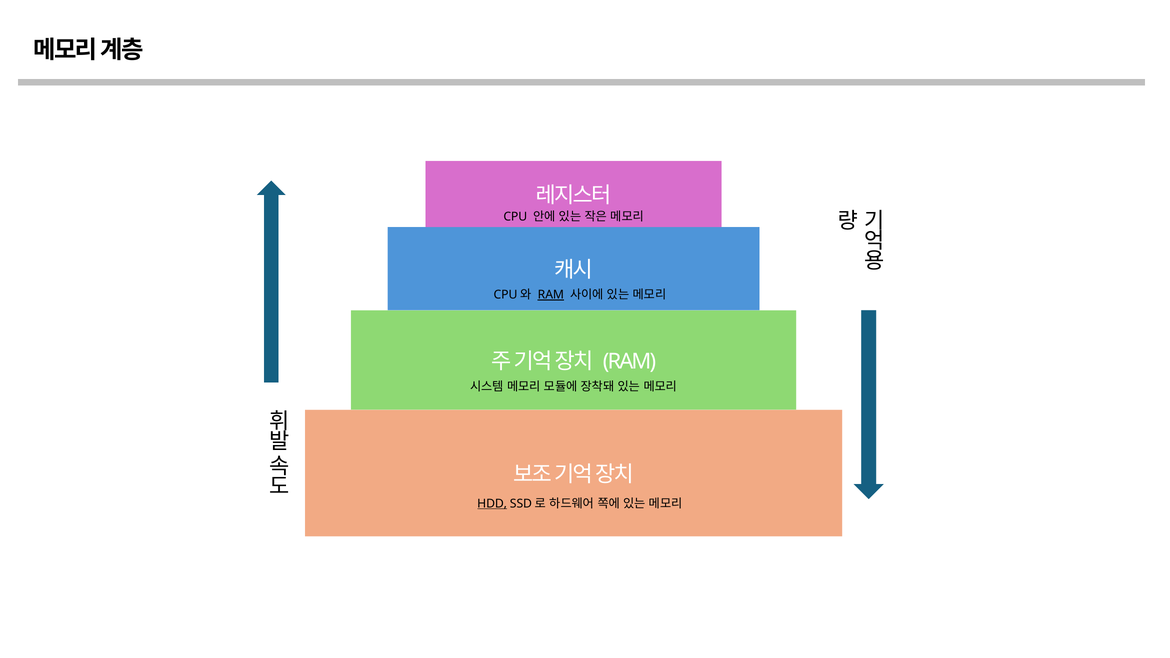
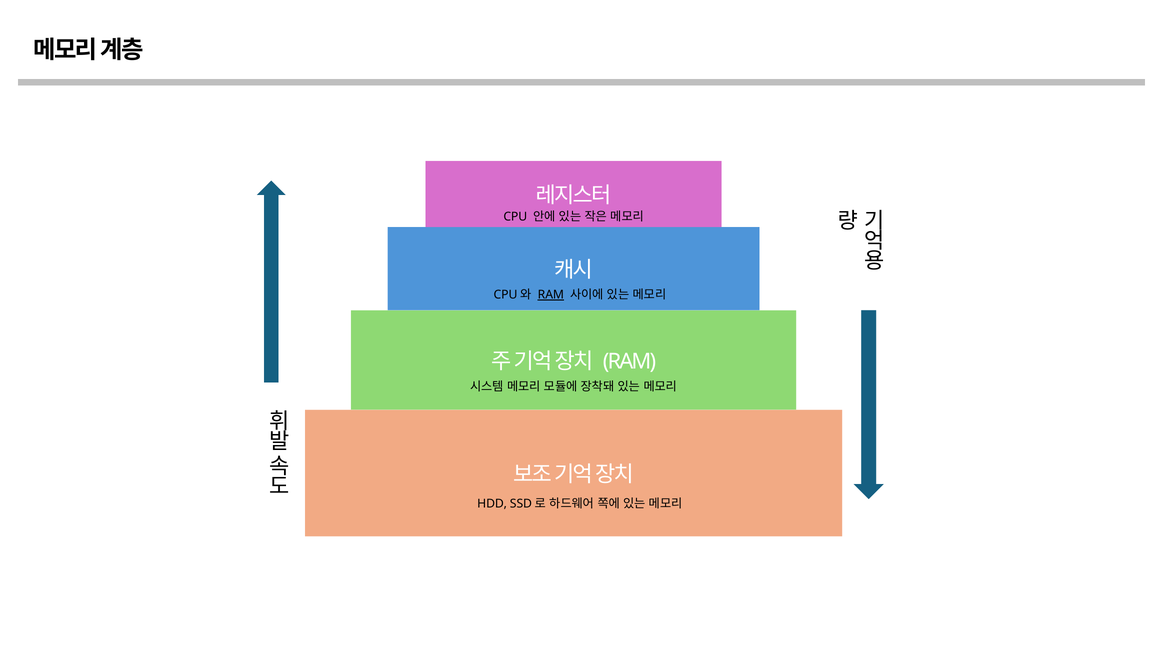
HDD underline: present -> none (492, 504)
